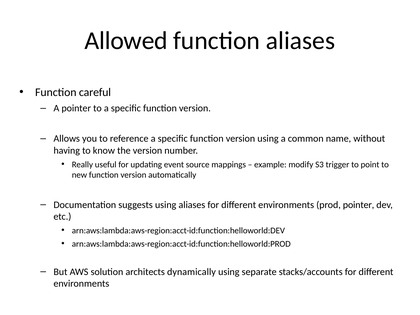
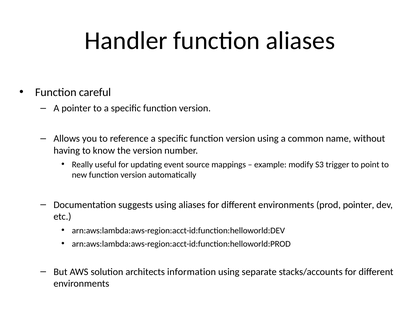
Allowed: Allowed -> Handler (126, 41)
dynamically: dynamically -> information (192, 272)
